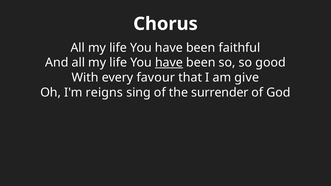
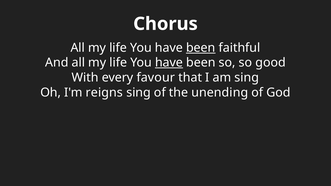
been underline: none -> present (201, 48)
am give: give -> sing (247, 78)
surrender: surrender -> unending (220, 93)
